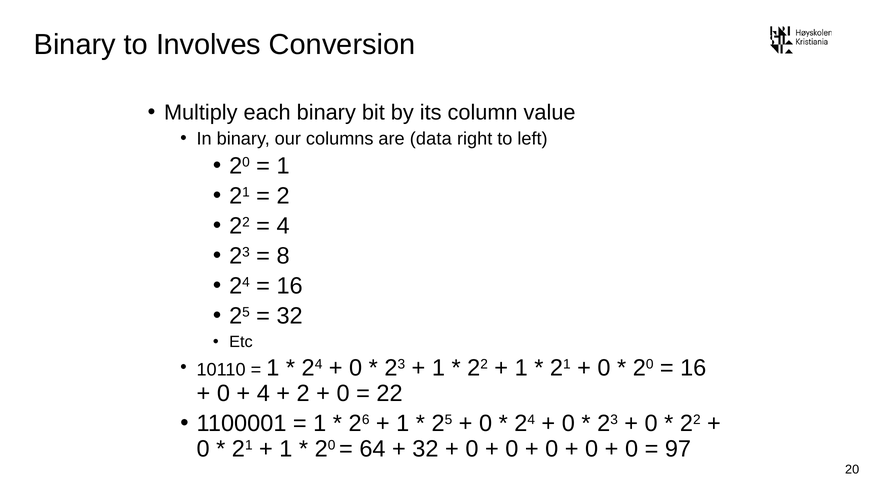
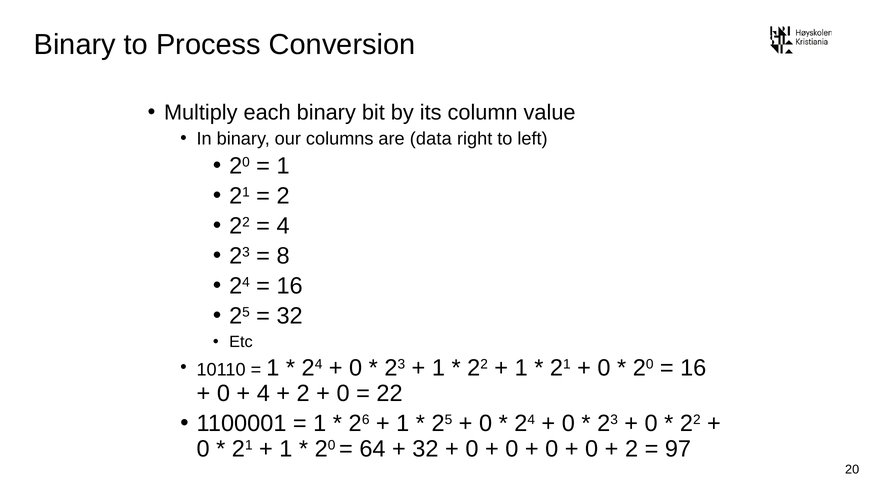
Involves: Involves -> Process (208, 45)
0: 0 -> 2 (632, 449)
